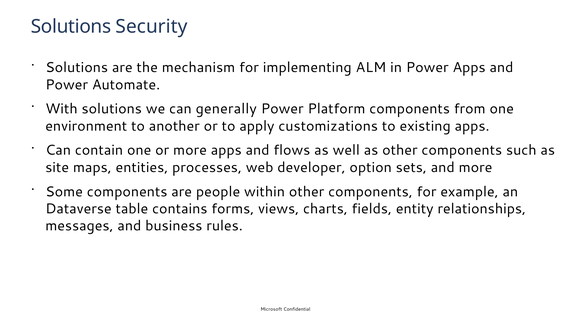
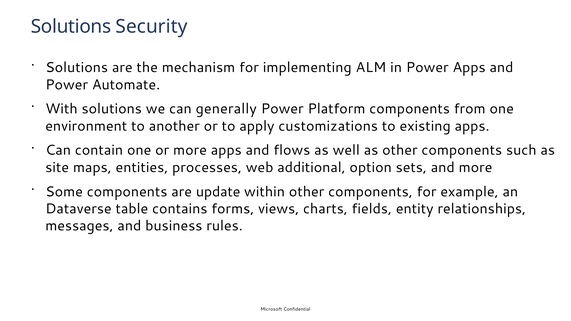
developer: developer -> additional (311, 167)
people: people -> update (218, 192)
